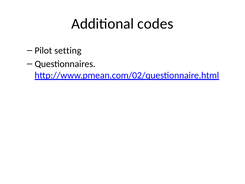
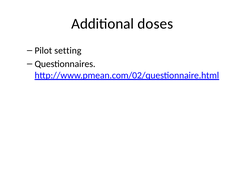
codes: codes -> doses (155, 24)
